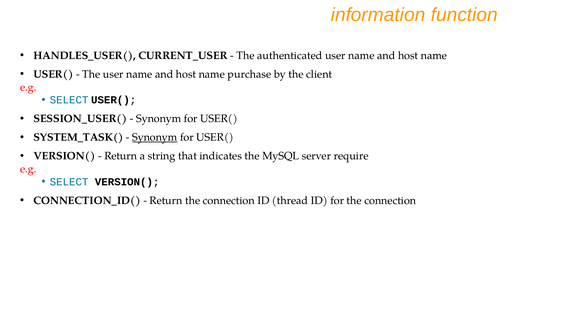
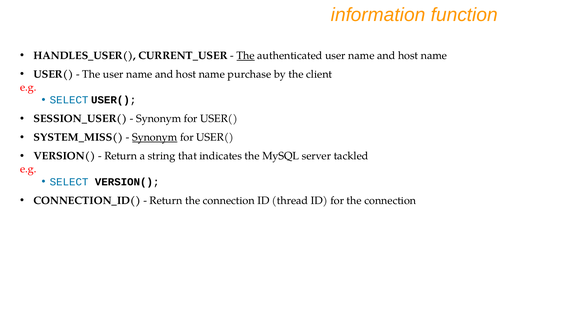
The underline: none -> present (246, 56)
SYSTEM_TASK(: SYSTEM_TASK( -> SYSTEM_MISS( (78, 137)
require: require -> tackled (351, 156)
